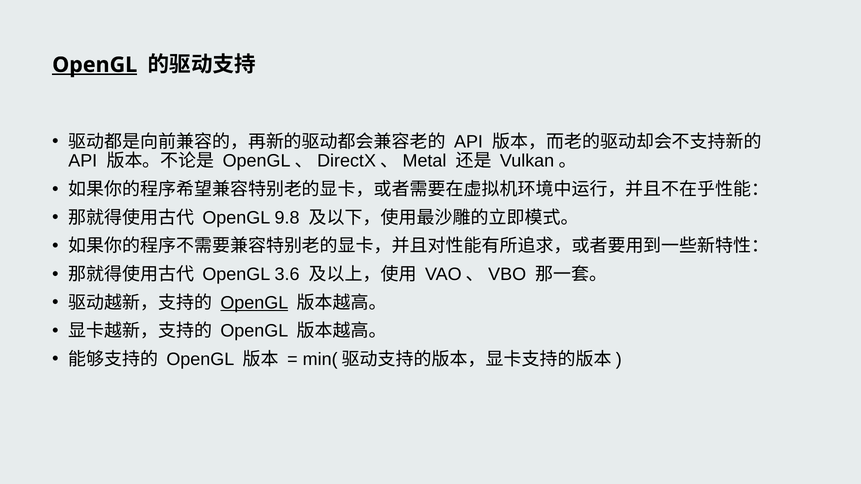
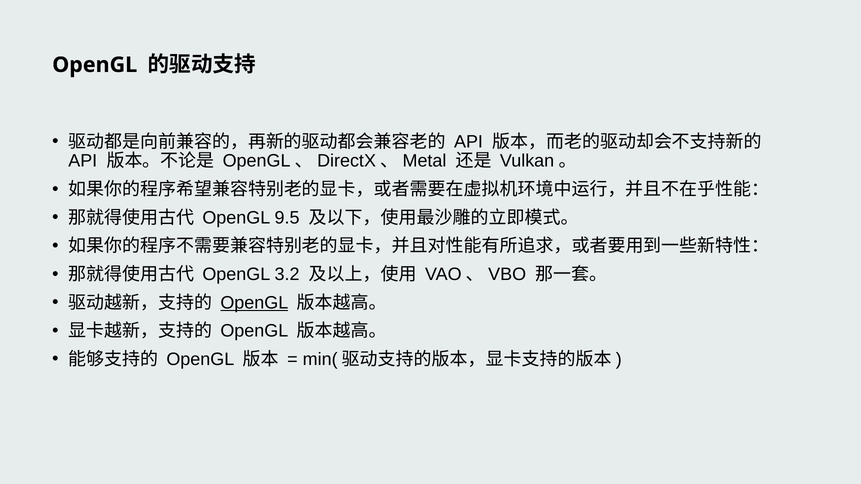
OpenGL underline: present -> none (95, 65)
9.8: 9.8 -> 9.5 (287, 218)
3.6: 3.6 -> 3.2 (287, 274)
